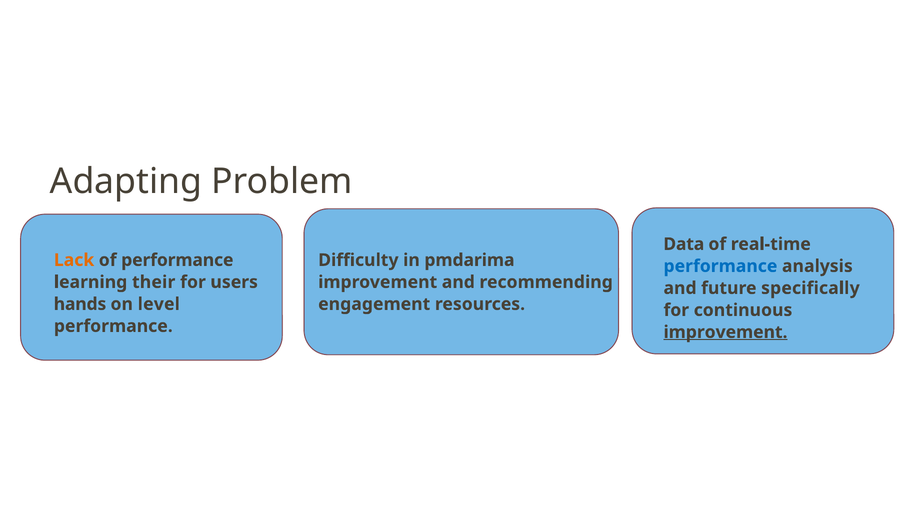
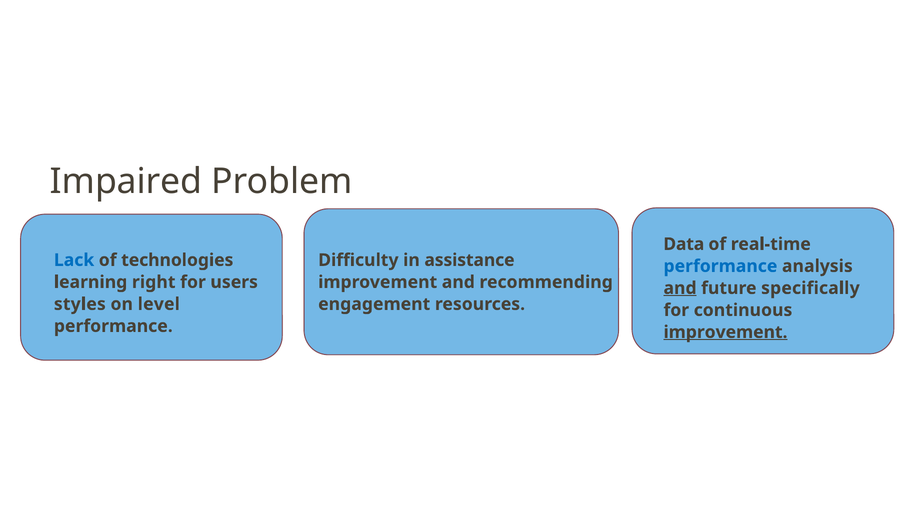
Adapting: Adapting -> Impaired (126, 181)
Lack colour: orange -> blue (74, 260)
of performance: performance -> technologies (177, 260)
pmdarima: pmdarima -> assistance (469, 260)
their: their -> right (154, 282)
and underline: none -> present (680, 288)
hands: hands -> styles (80, 304)
